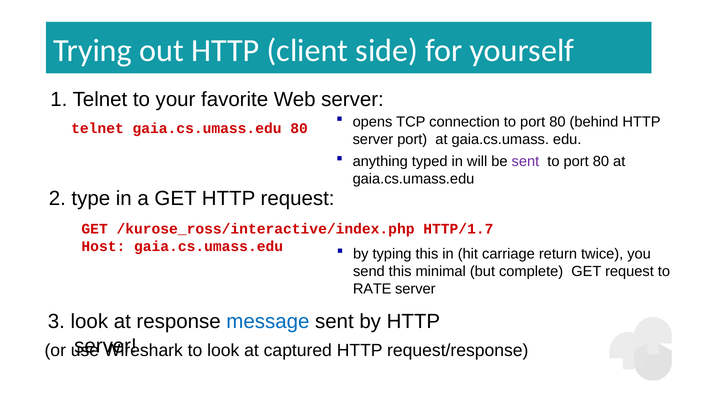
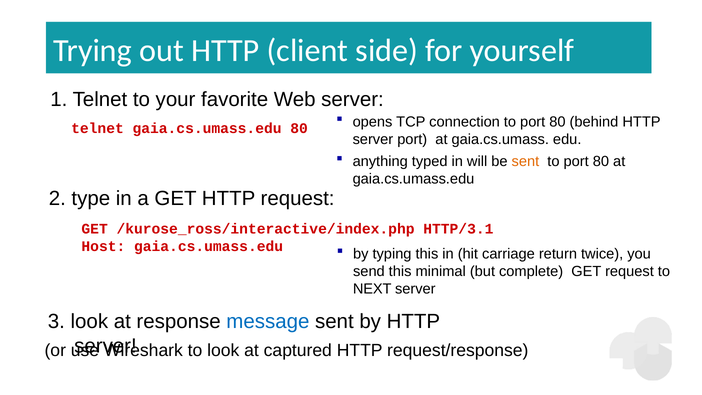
sent colour: purple -> orange (525, 161)
HTTP/1.7: HTTP/1.7 -> HTTP/3.1 (458, 229)
RATE: RATE -> NEXT (372, 289)
